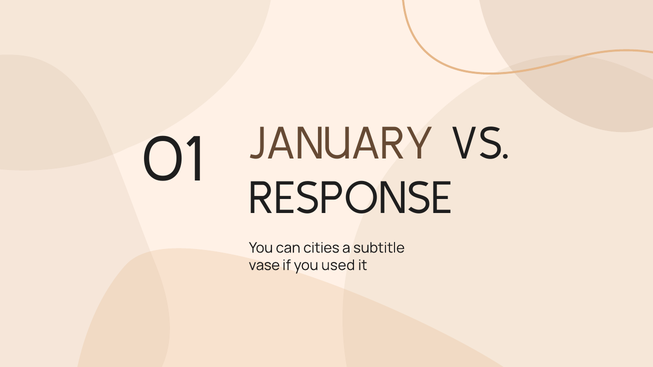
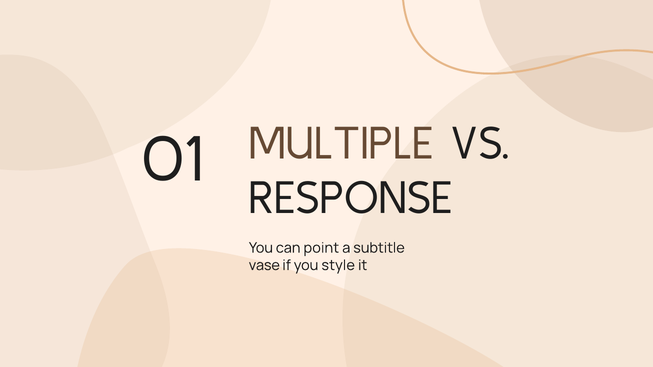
JANUARY: JANUARY -> MULTIPLE (341, 144)
cities: cities -> point (321, 248)
used: used -> style (338, 265)
